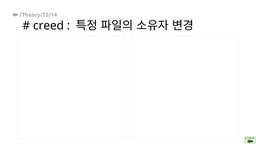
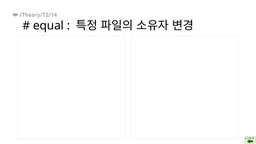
creed: creed -> equal (48, 26)
